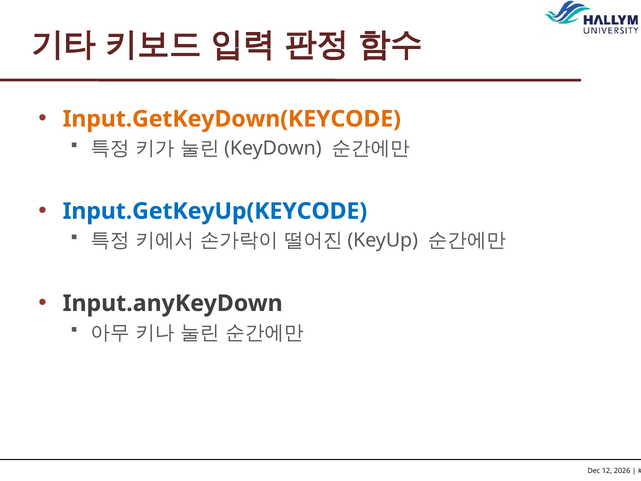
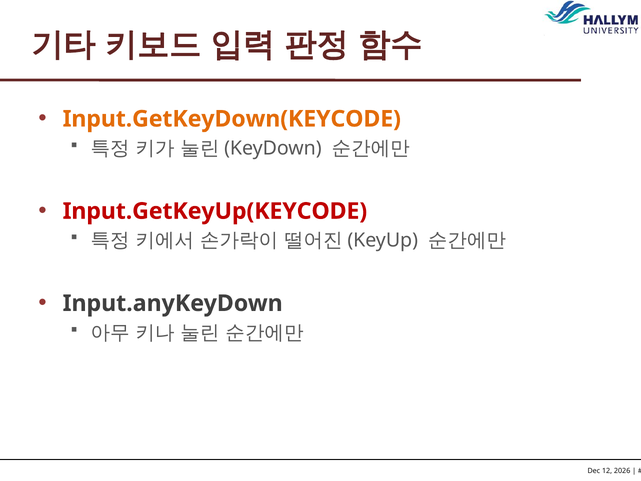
Input.GetKeyUp(KEYCODE colour: blue -> red (215, 211)
